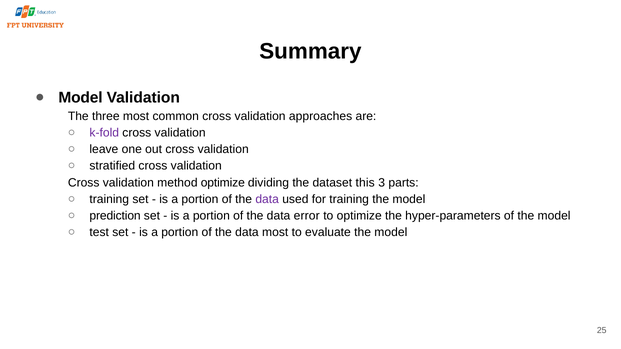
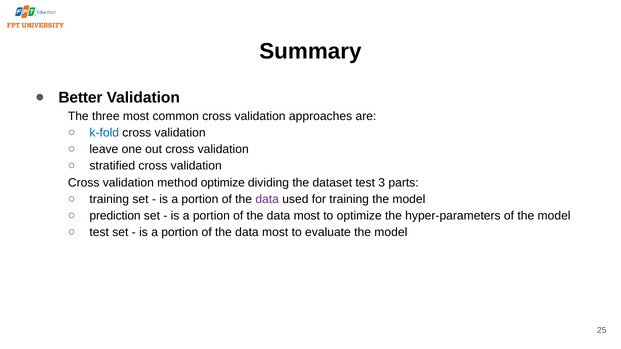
Model: Model -> Better (80, 98)
k-fold colour: purple -> blue (104, 133)
dataset this: this -> test (365, 183)
error: error -> most (307, 216)
